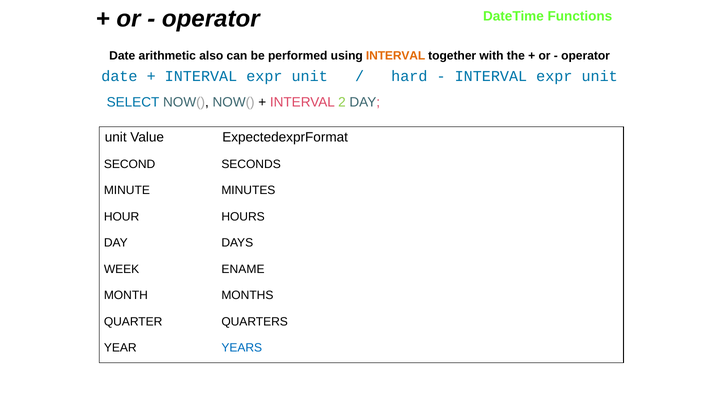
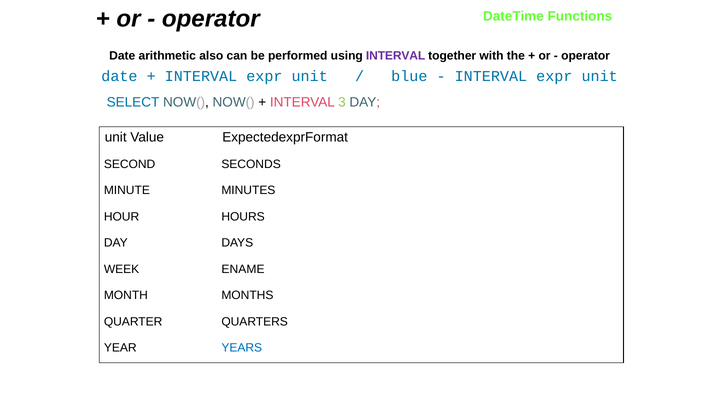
INTERVAL colour: orange -> purple (396, 56)
hard: hard -> blue (409, 76)
2: 2 -> 3 (342, 102)
